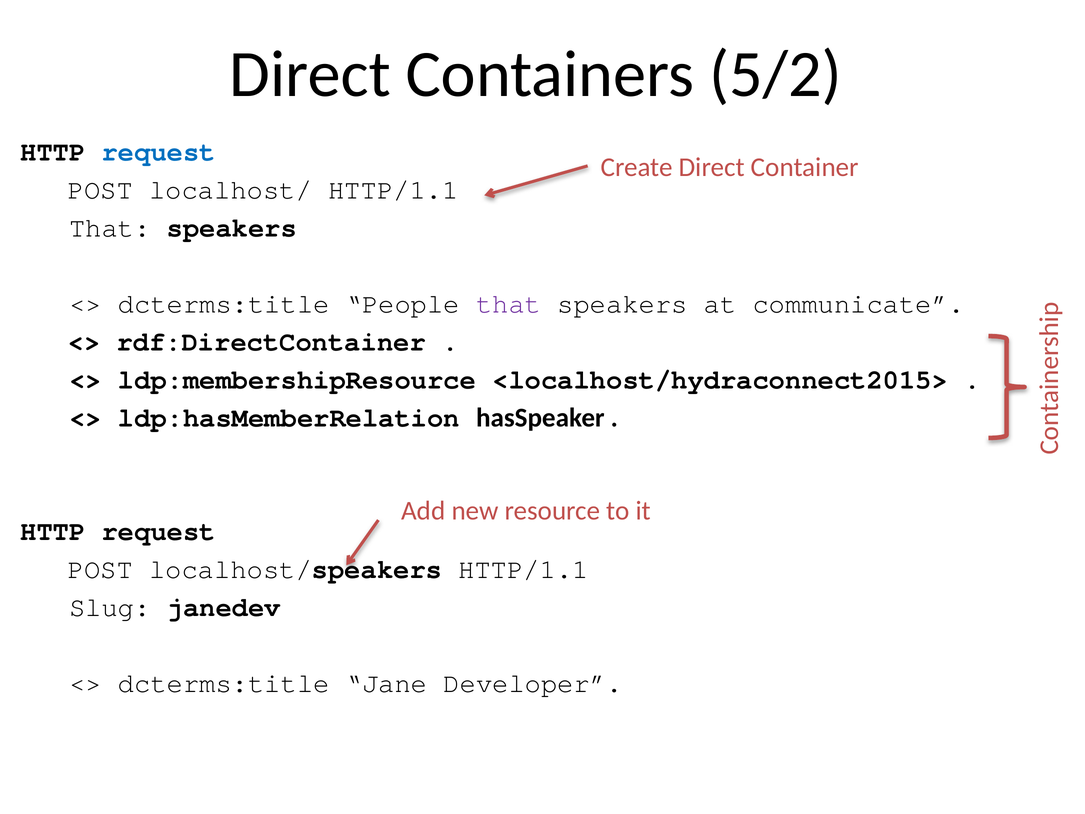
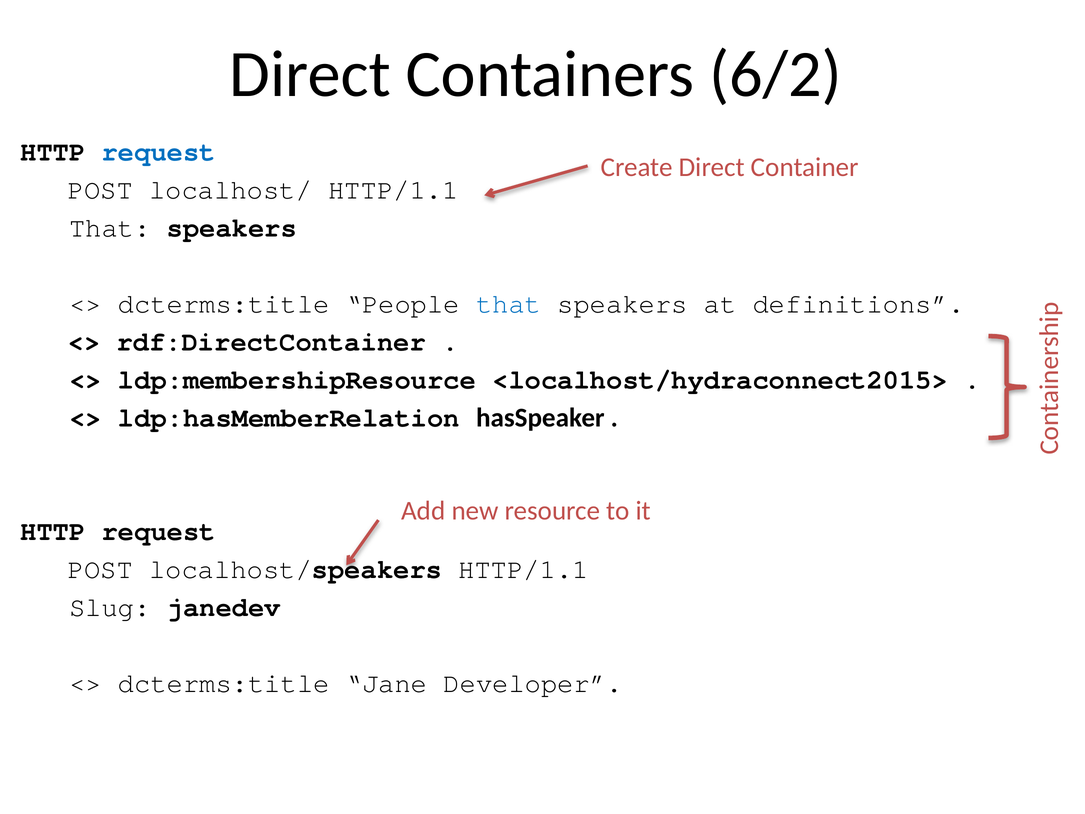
5/2: 5/2 -> 6/2 (776, 75)
that colour: purple -> blue (509, 304)
communicate: communicate -> definitions (858, 304)
